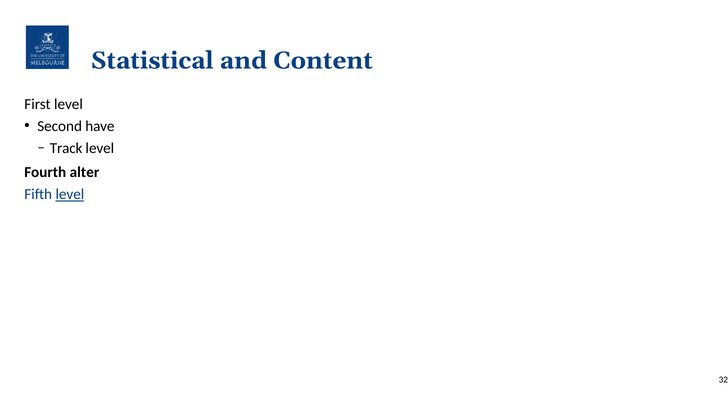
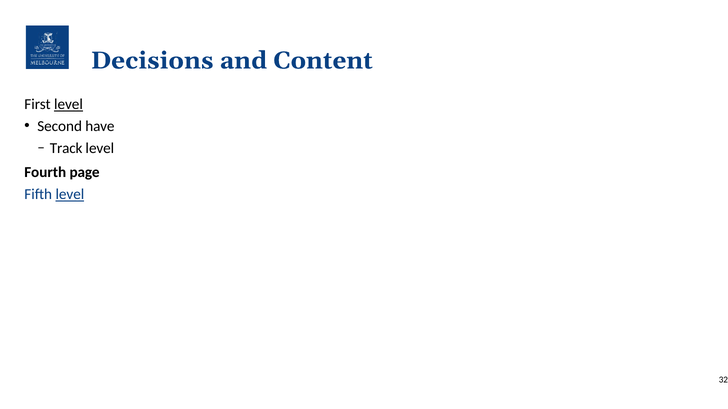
Statistical: Statistical -> Decisions (152, 61)
level underline: none -> present (68, 104)
alter: alter -> page (85, 173)
